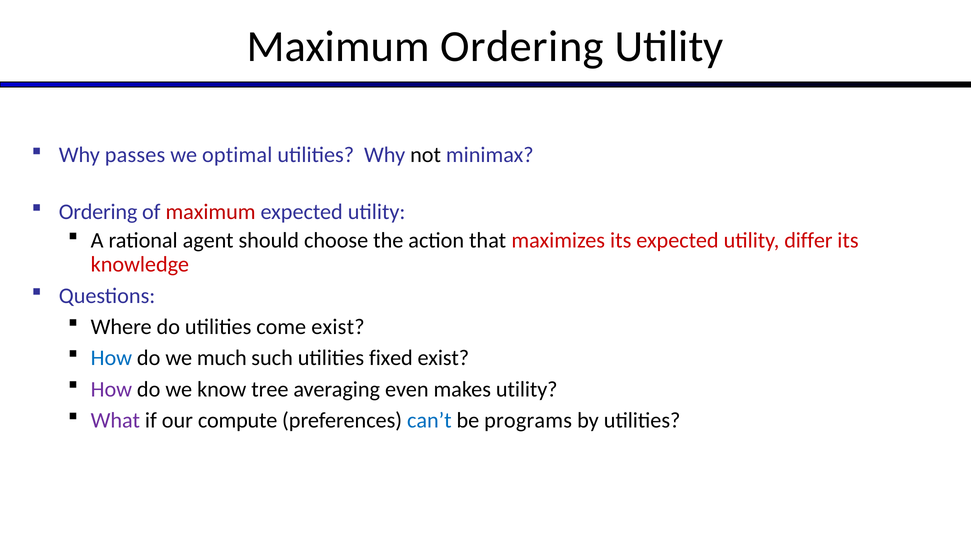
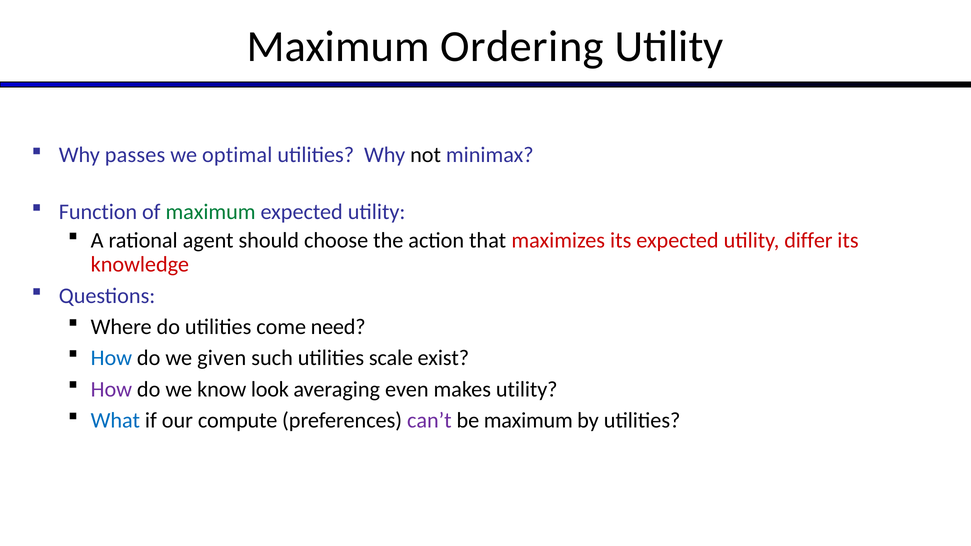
Ordering: Ordering -> Function (98, 212)
maximum colour: red -> green (211, 212)
come exist: exist -> need (338, 327)
much: much -> given (222, 358)
fixed: fixed -> scale (391, 358)
tree: tree -> look (270, 389)
What colour: purple -> blue (115, 421)
can’t colour: blue -> purple (429, 421)
be programs: programs -> maximum (528, 421)
